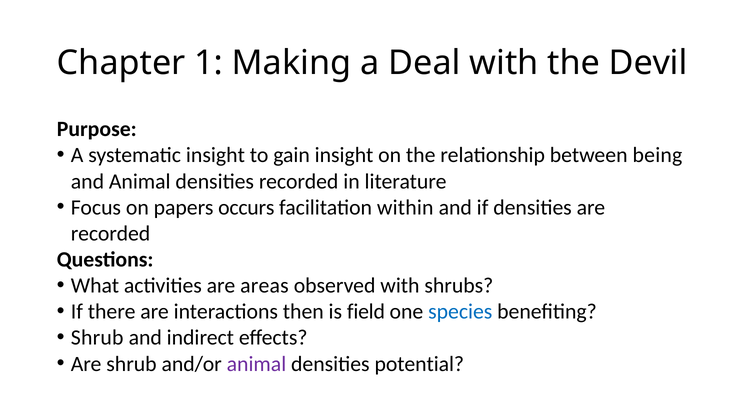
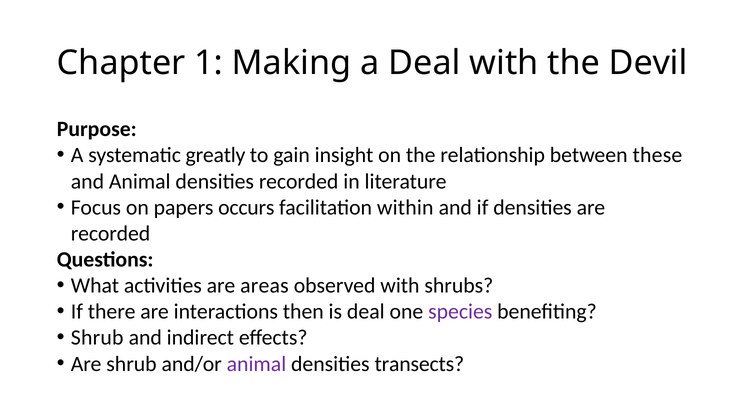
systematic insight: insight -> greatly (216, 155)
being: being -> these (657, 155)
is field: field -> deal (366, 311)
species colour: blue -> purple (460, 311)
potential: potential -> transects (419, 364)
